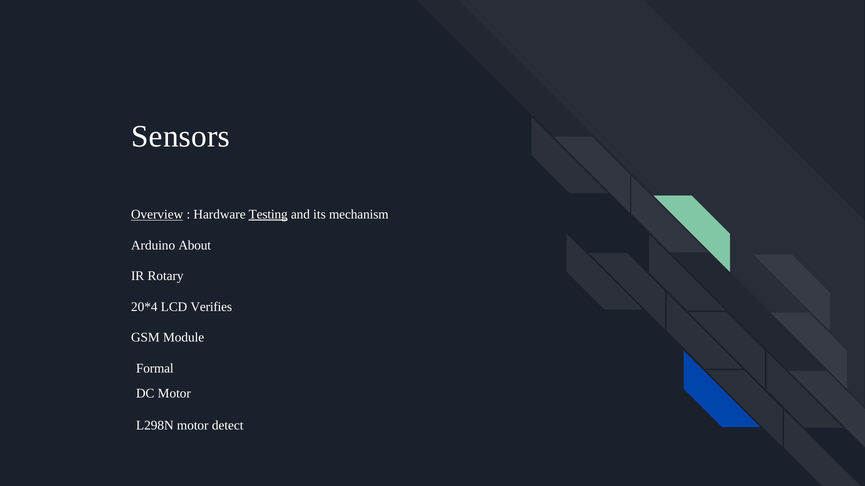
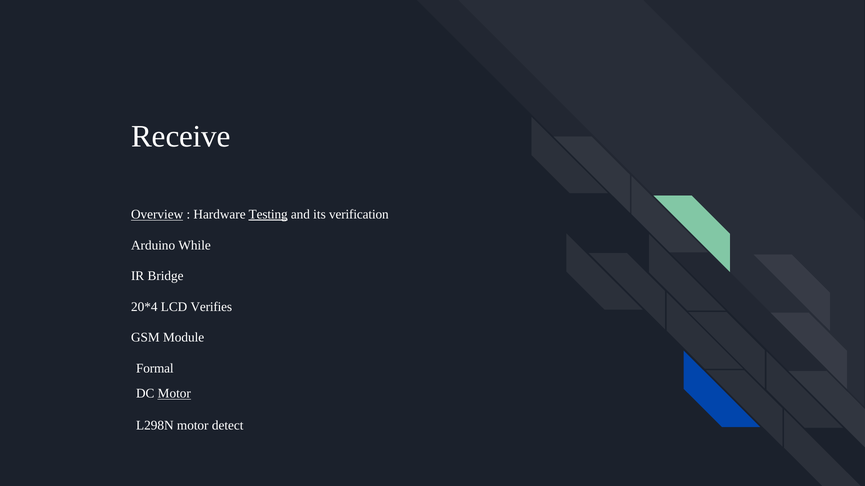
Sensors: Sensors -> Receive (181, 137)
mechanism: mechanism -> verification (359, 215)
About: About -> While (195, 246)
Rotary: Rotary -> Bridge (166, 276)
Motor underline: none -> present (174, 394)
